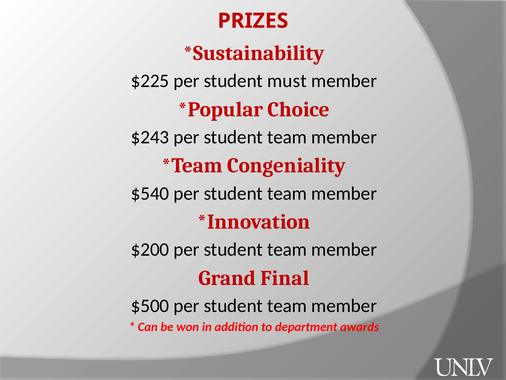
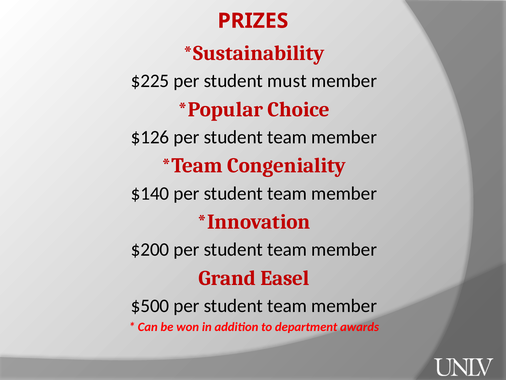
$243: $243 -> $126 (150, 137)
$540: $540 -> $140 (150, 193)
Final: Final -> Easel (285, 278)
